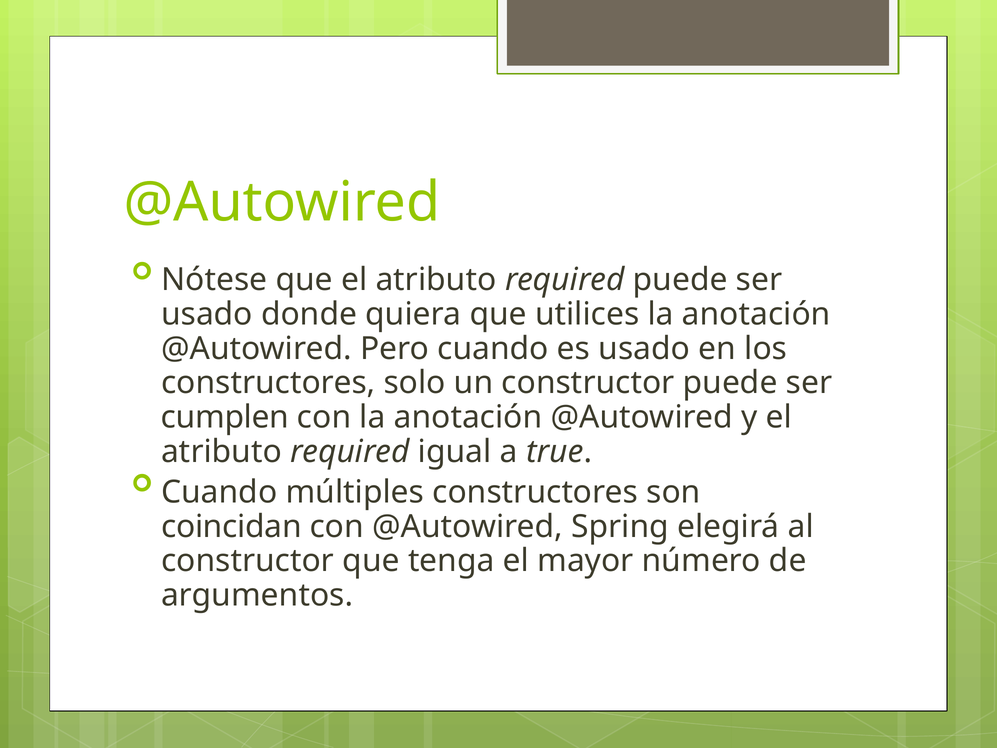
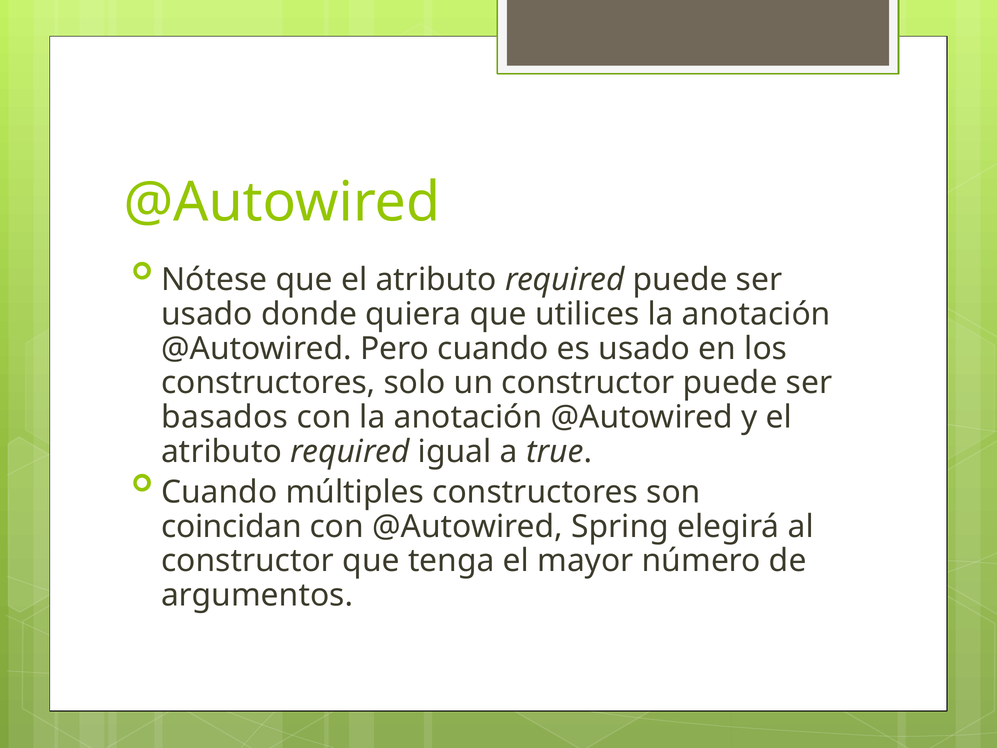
cumplen: cumplen -> basados (225, 417)
